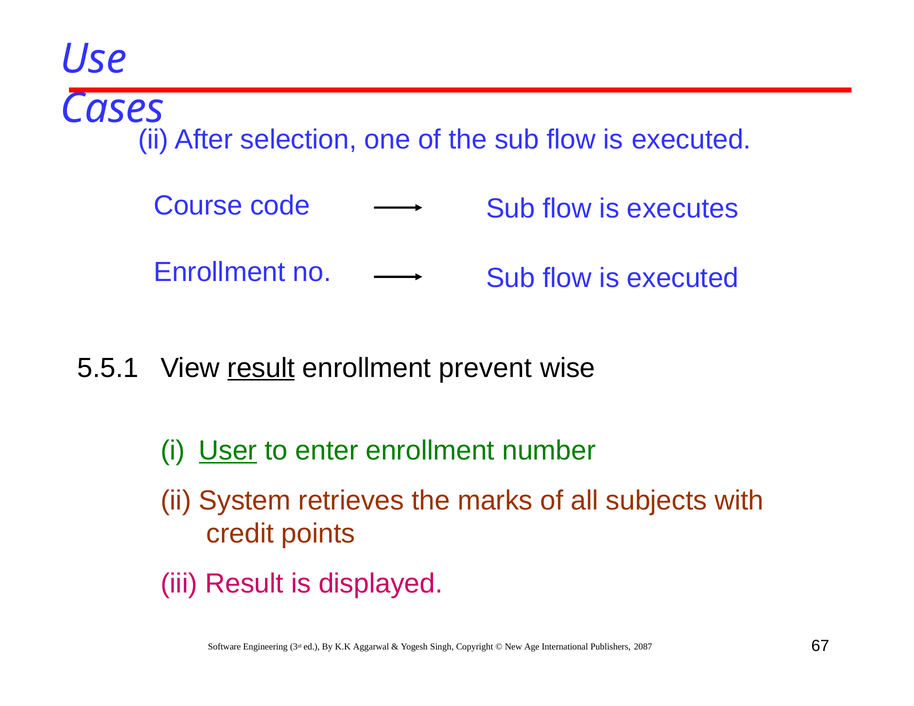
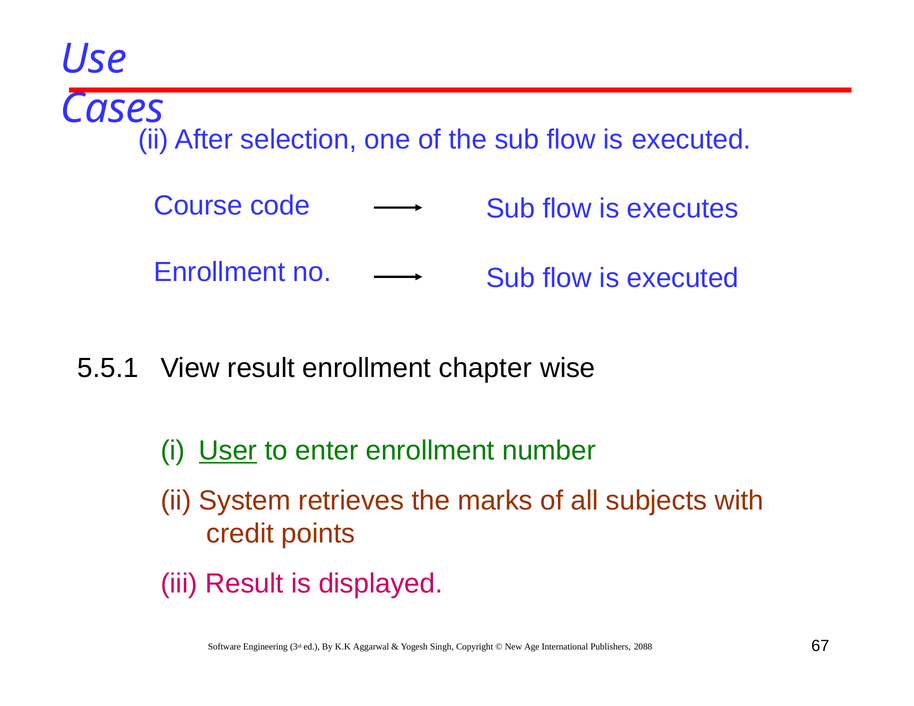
result underline: present -> none (261, 368)
prevent: prevent -> chapter (485, 368)
2087: 2087 -> 2088 (643, 647)
